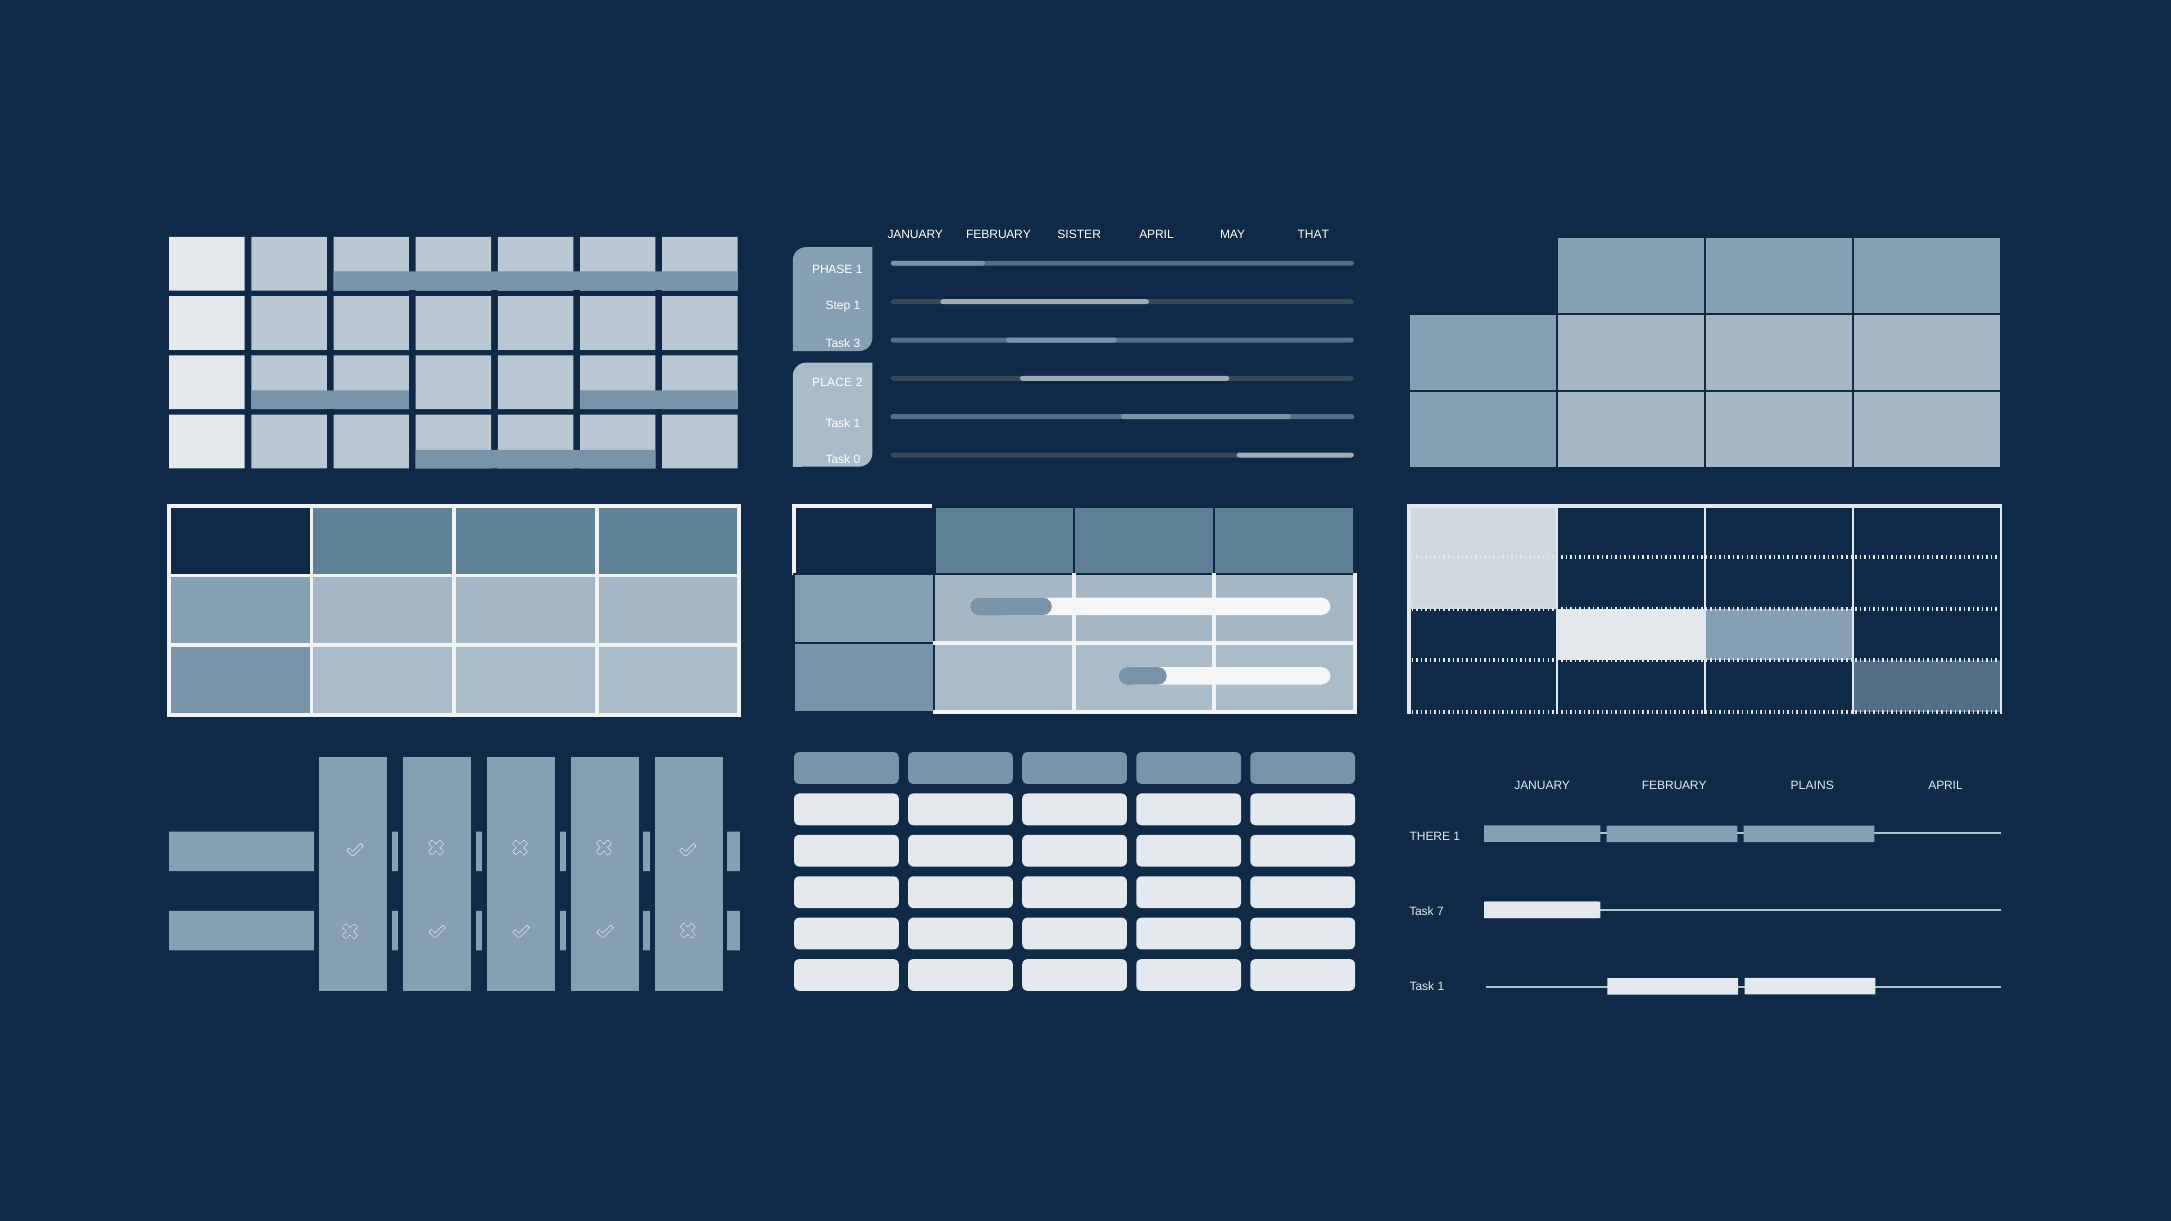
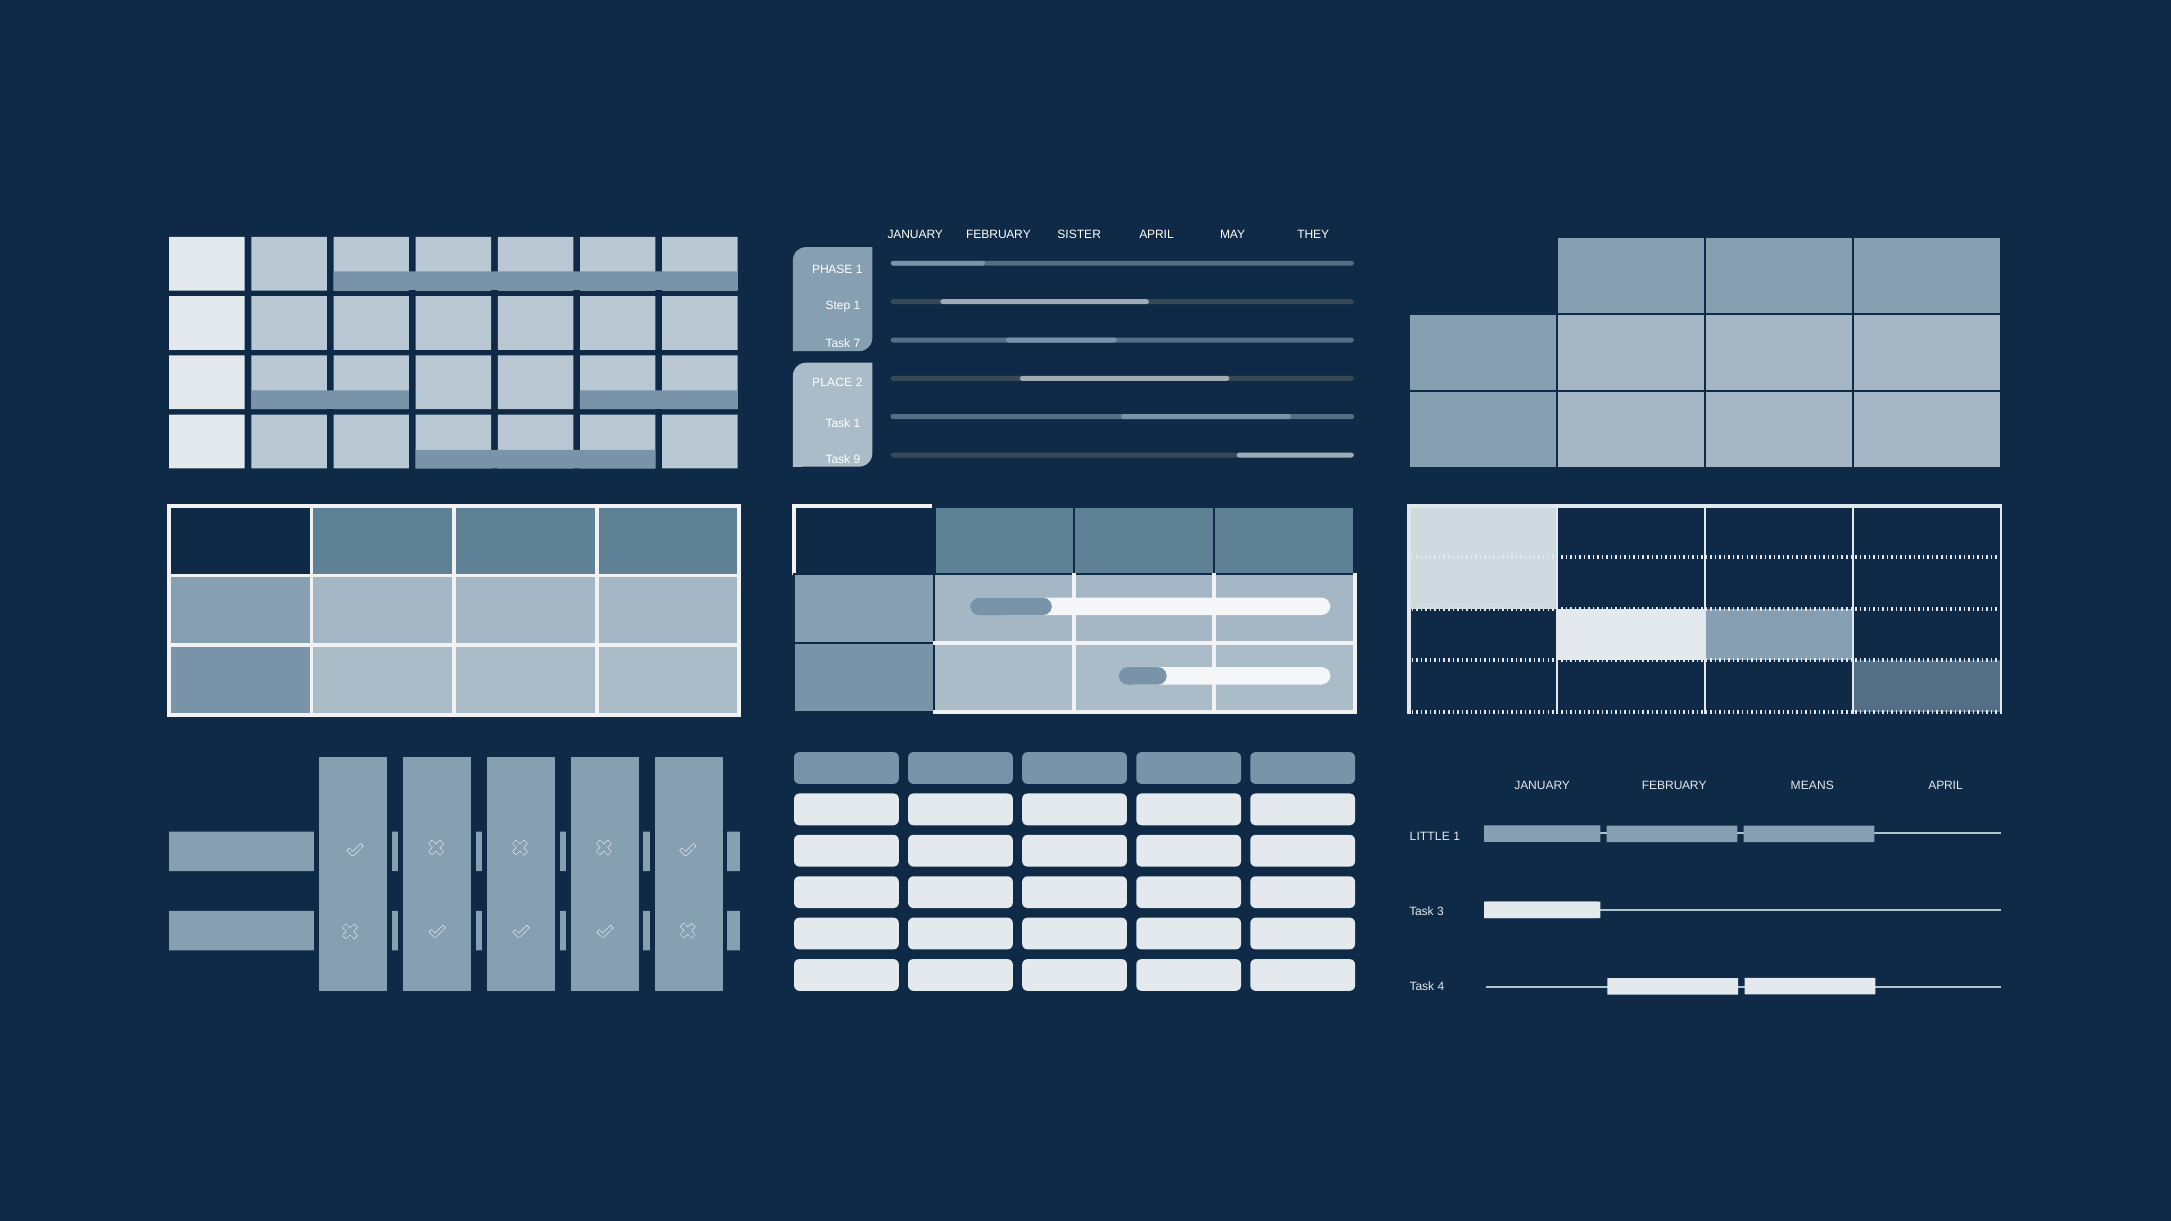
THAT: THAT -> THEY (1313, 234)
3: 3 -> 7 (857, 344)
0: 0 -> 9 (857, 460)
PLAINS: PLAINS -> MEANS (1812, 786)
THERE: THERE -> LITTLE (1430, 836)
7: 7 -> 3 (1440, 912)
1: 1 -> 4 (1441, 987)
